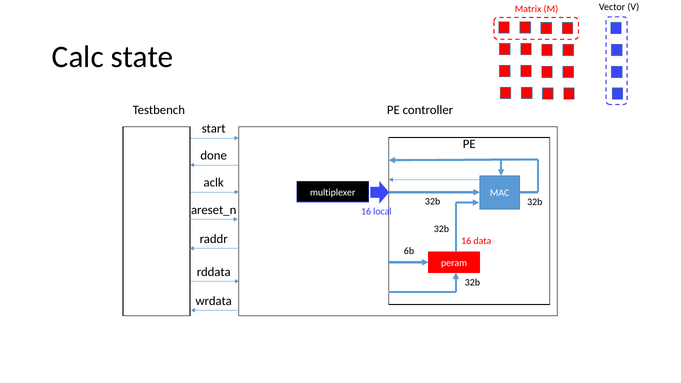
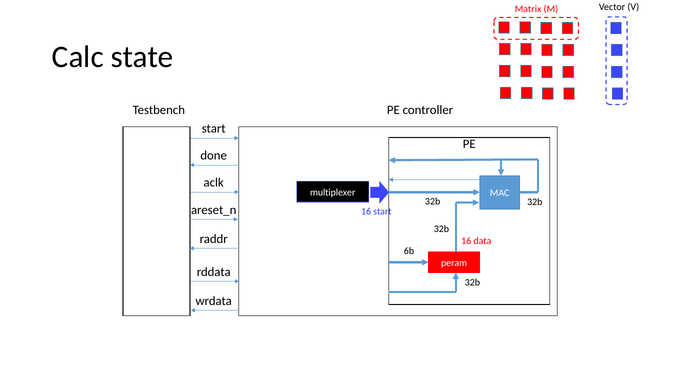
16 local: local -> start (382, 211)
